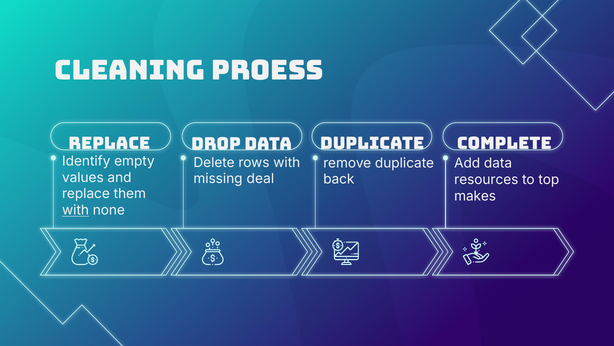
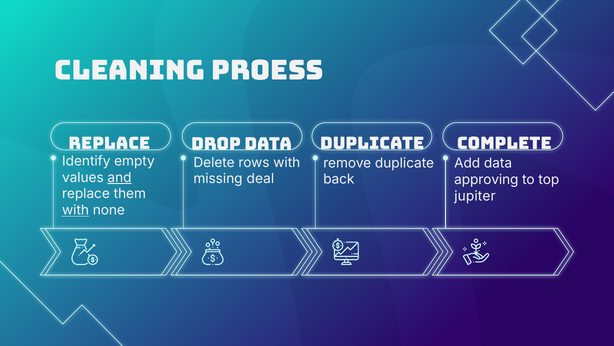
and underline: none -> present (120, 177)
resources: resources -> approving (486, 180)
makes: makes -> jupiter (475, 196)
